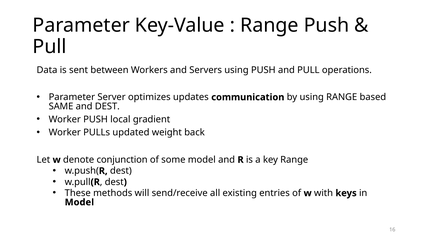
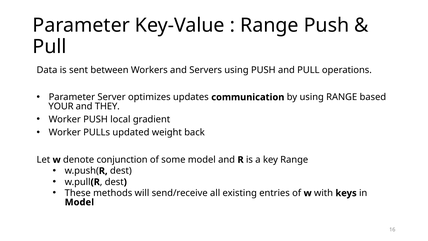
SAME: SAME -> YOUR (61, 106)
and DEST: DEST -> THEY (107, 106)
